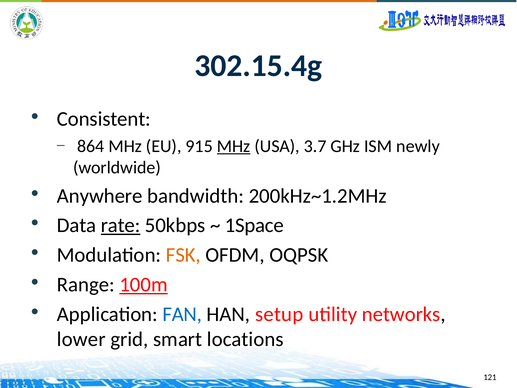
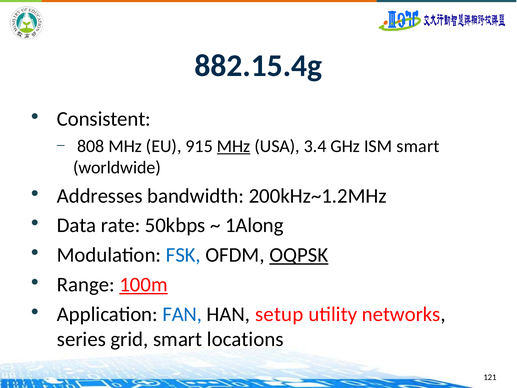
302.15.4g: 302.15.4g -> 882.15.4g (258, 66)
864: 864 -> 808 (91, 146)
3.7: 3.7 -> 3.4 (315, 146)
ISM newly: newly -> smart (418, 146)
Anywhere: Anywhere -> Addresses (100, 196)
rate underline: present -> none (121, 225)
1Space: 1Space -> 1Along (254, 225)
FSK colour: orange -> blue (183, 255)
OQPSK underline: none -> present (299, 255)
lower: lower -> series (81, 339)
